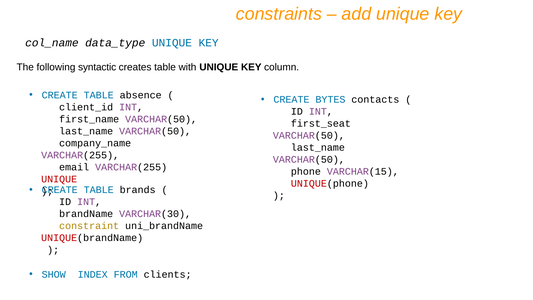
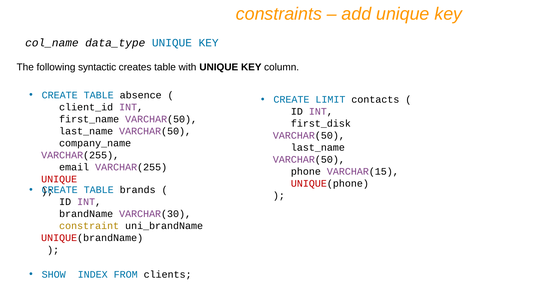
BYTES: BYTES -> LIMIT (330, 100)
first_seat: first_seat -> first_disk (321, 124)
